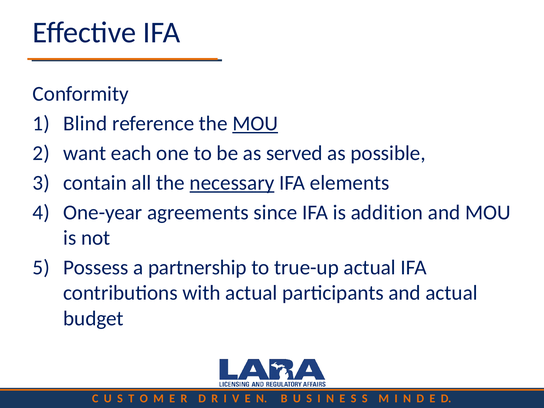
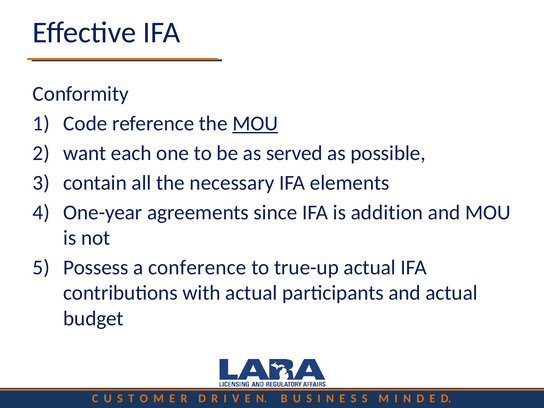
Blind: Blind -> Code (85, 124)
necessary underline: present -> none (232, 183)
partnership: partnership -> conference (197, 268)
